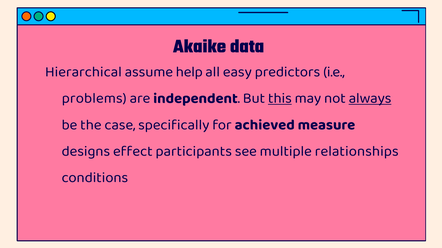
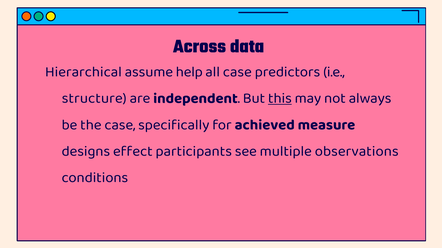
Akaike: Akaike -> Across (200, 46)
all easy: easy -> case (237, 72)
problems: problems -> structure (94, 98)
always underline: present -> none (370, 98)
relationships: relationships -> observations (357, 151)
